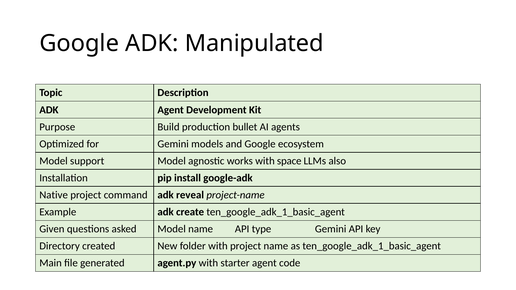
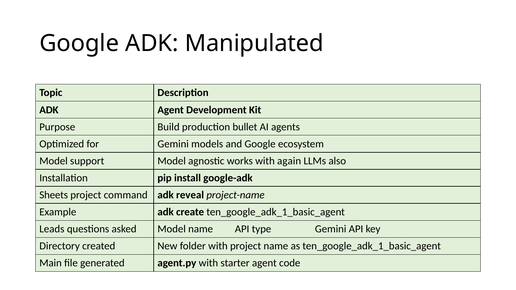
space: space -> again (289, 161)
Native: Native -> Sheets (54, 195)
Given: Given -> Leads (52, 229)
